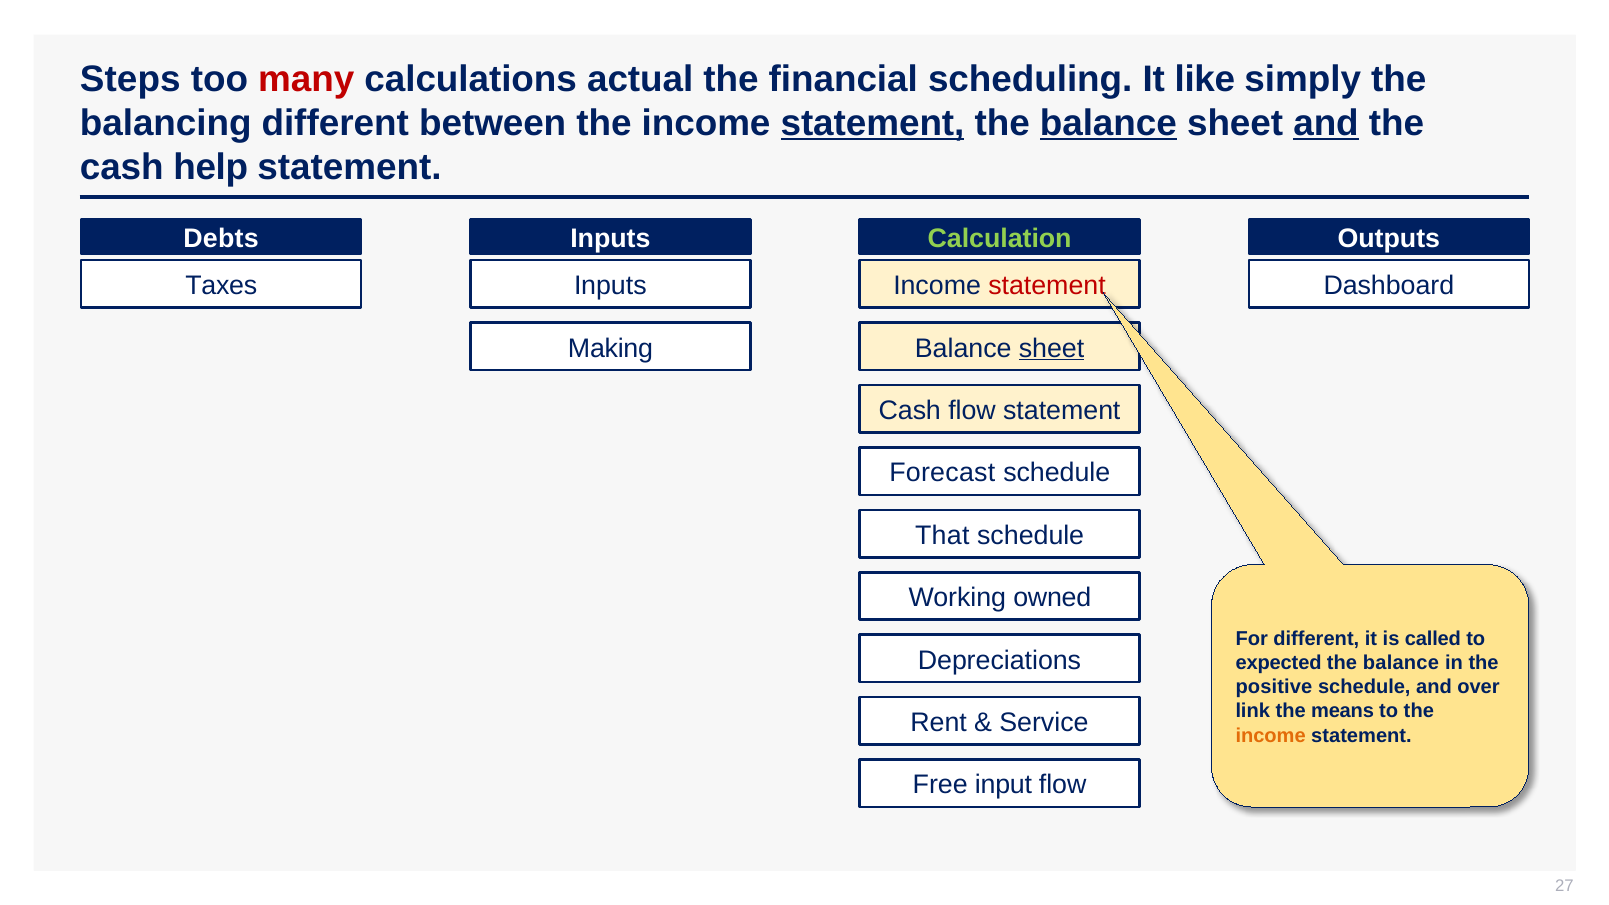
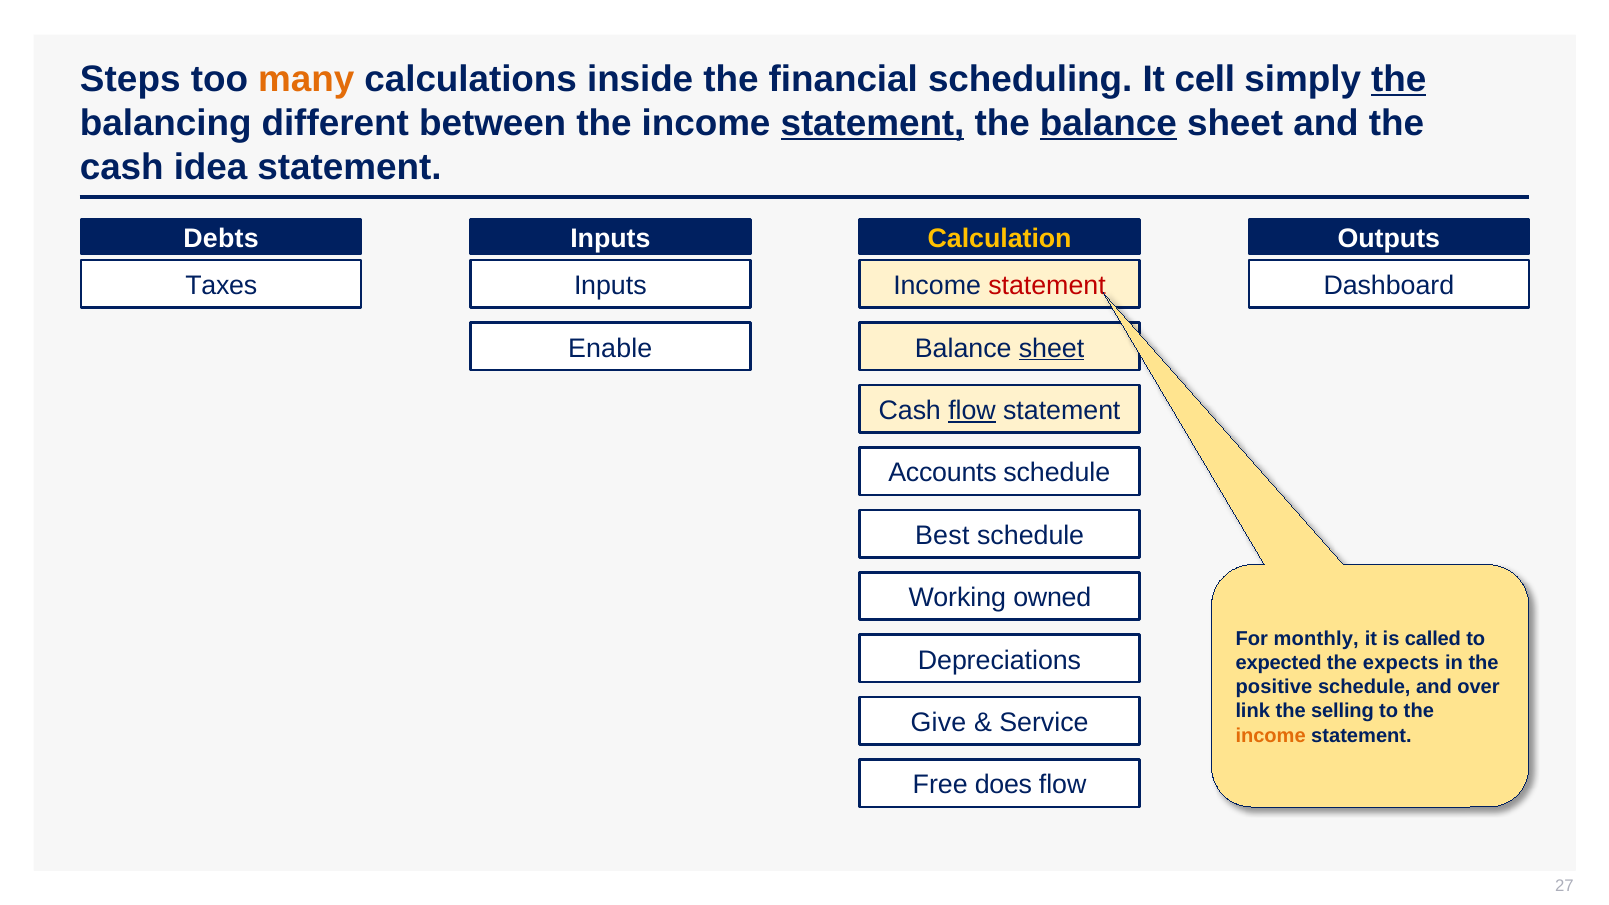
many colour: red -> orange (306, 79)
actual: actual -> inside (640, 79)
like: like -> cell (1205, 79)
the underline: none -> present (1399, 79)
and underline: present -> none (1326, 123)
help: help -> idea (211, 167)
Calculation colour: light green -> yellow (1000, 238)
Making: Making -> Enable (610, 348)
flow underline: none -> present (972, 411)
Forecast: Forecast -> Accounts (943, 473)
That: That -> Best (942, 535)
For different: different -> monthly (1316, 639)
balance: balance -> expects (1401, 663)
means: means -> selling (1343, 711)
Rent: Rent -> Give (938, 723)
input: input -> does (1003, 785)
